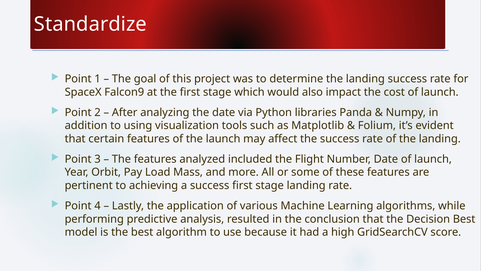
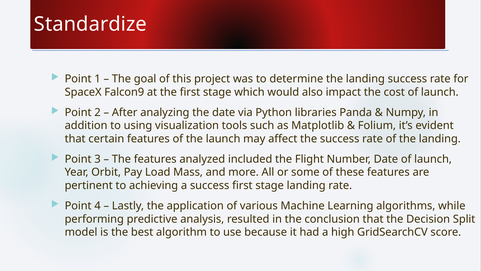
Best: Best -> Split (464, 219)
